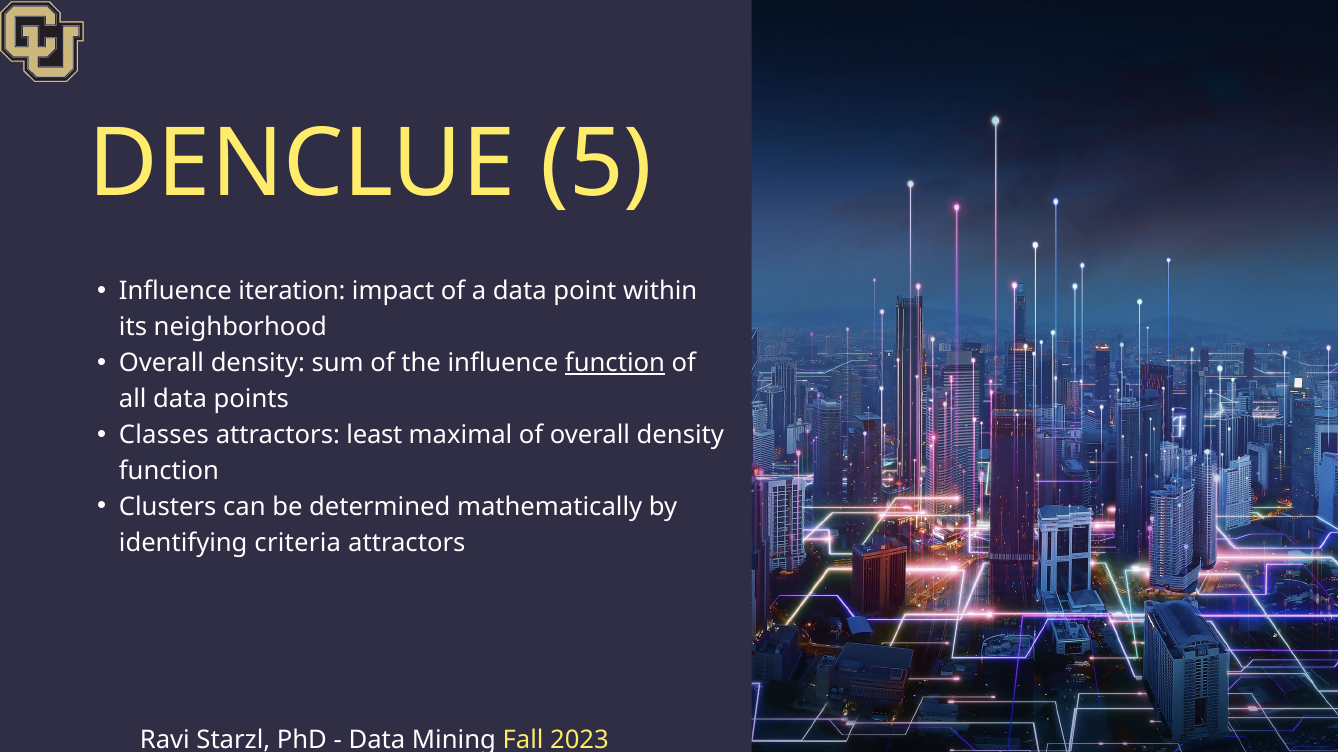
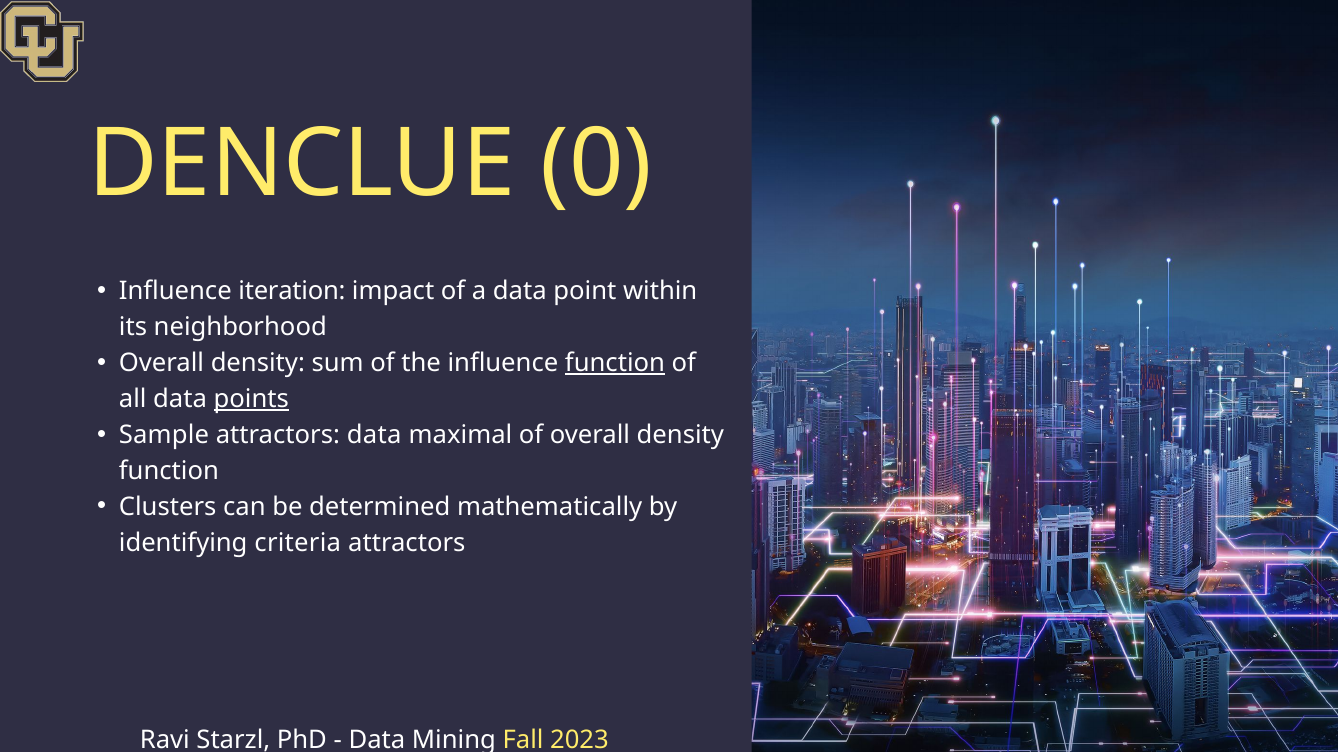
5: 5 -> 0 (596, 164)
points underline: none -> present (251, 399)
Classes: Classes -> Sample (164, 435)
attractors least: least -> data (374, 435)
